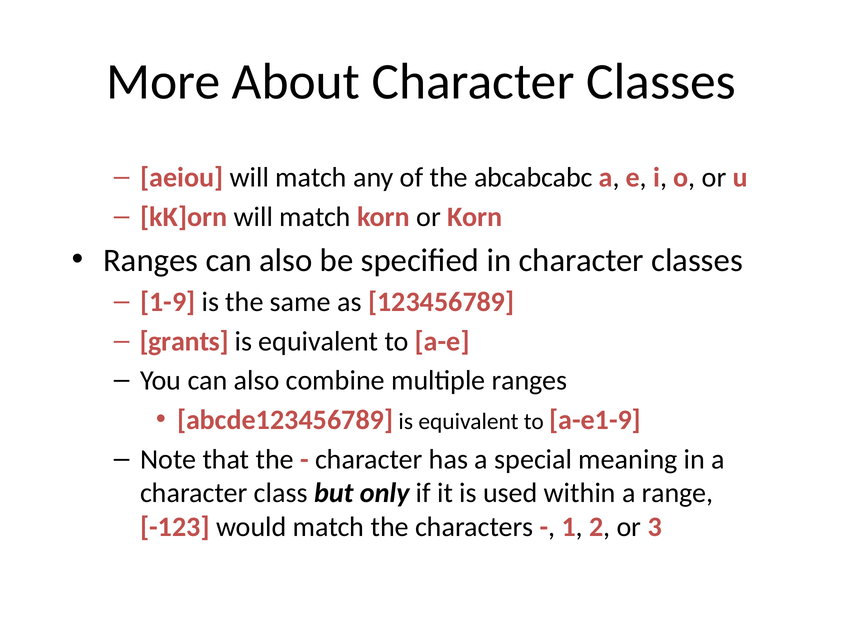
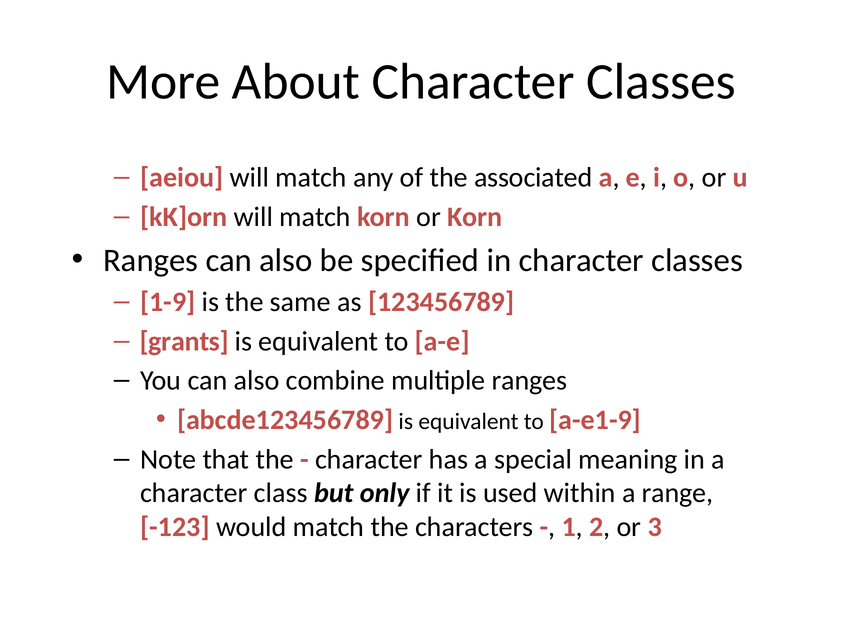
abcabcabc: abcabcabc -> associated (533, 178)
